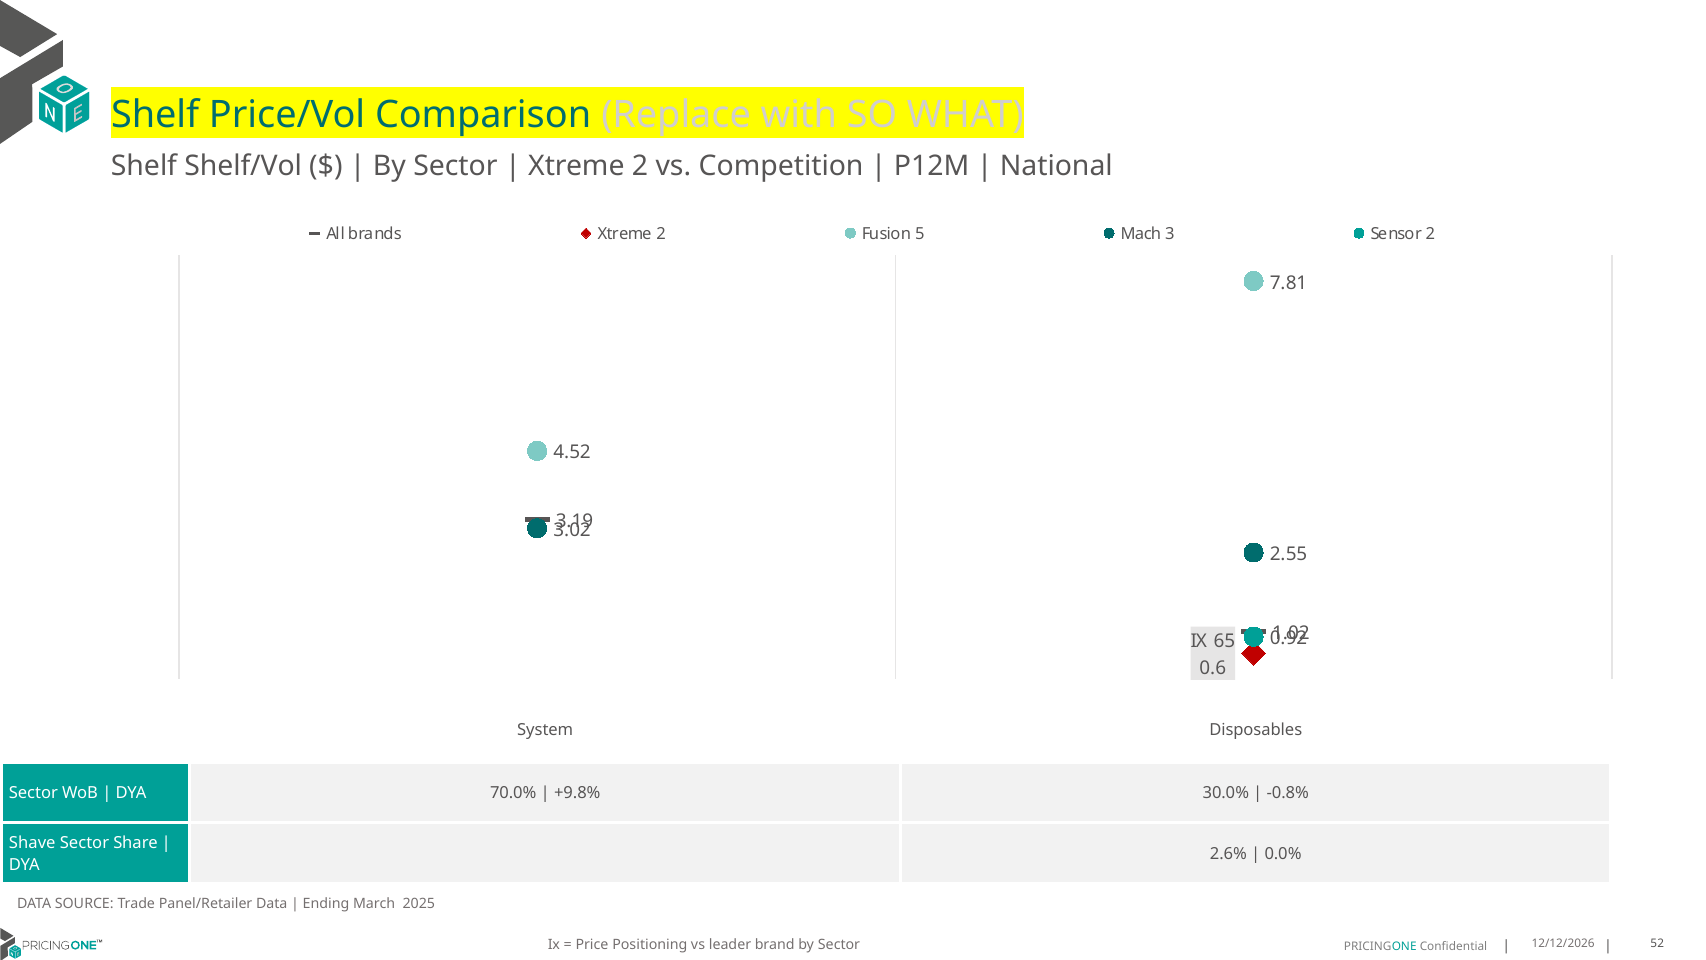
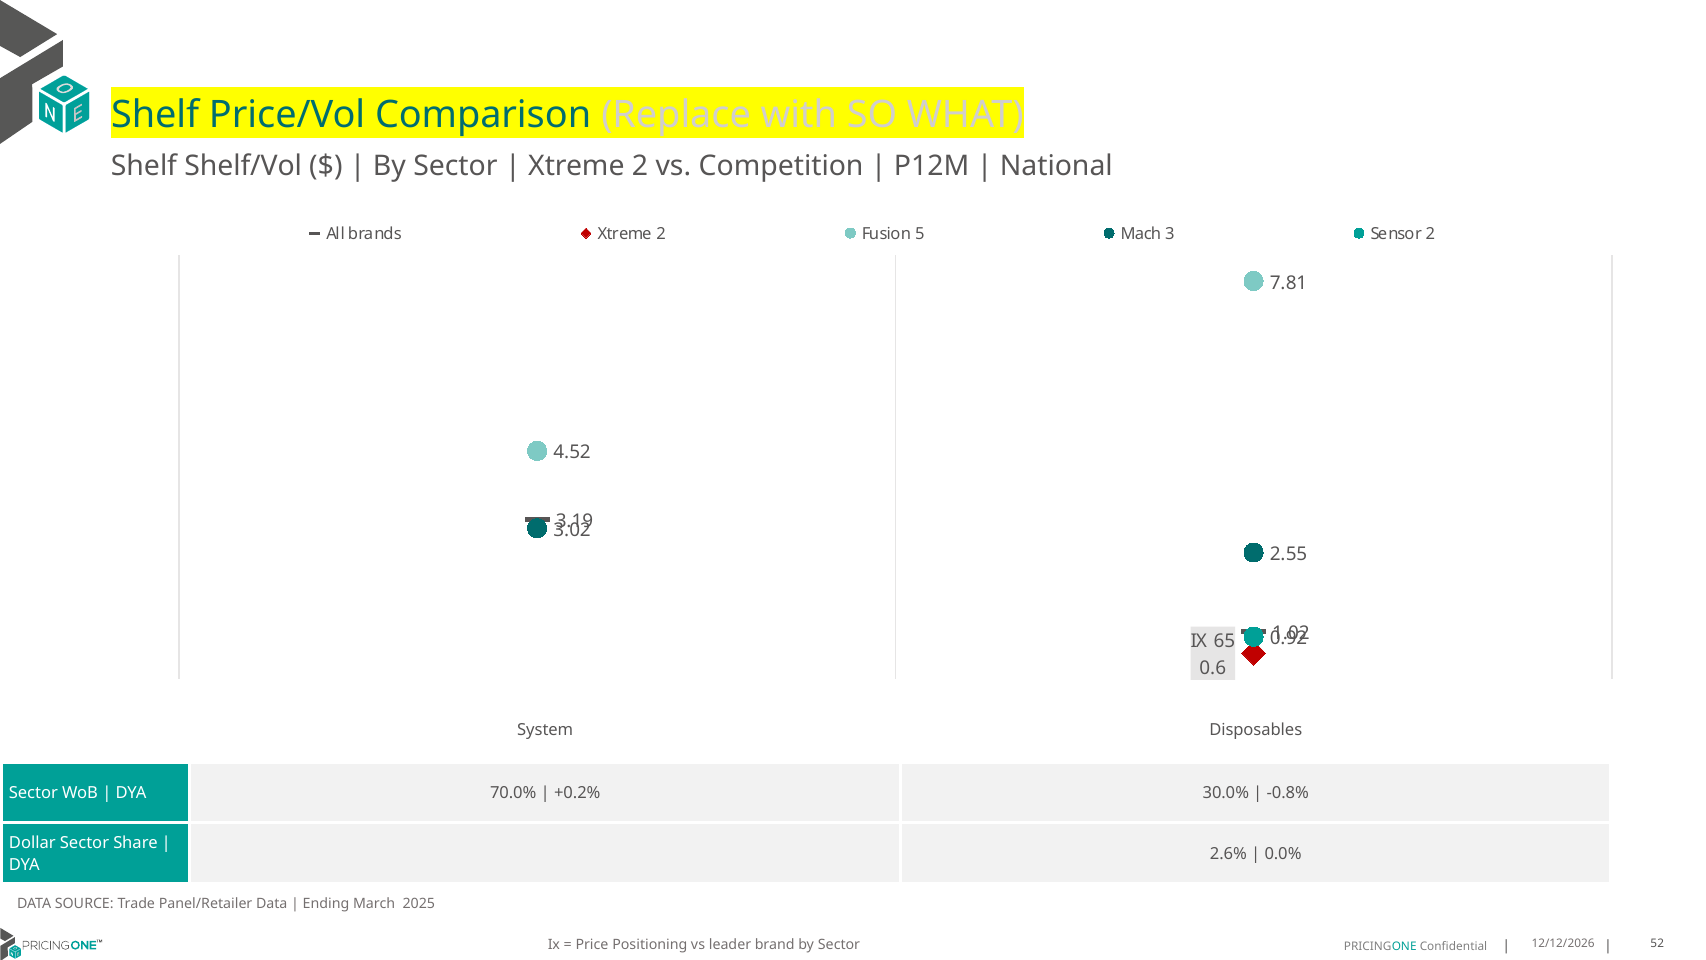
+9.8%: +9.8% -> +0.2% (577, 793)
Shave: Shave -> Dollar (32, 842)
